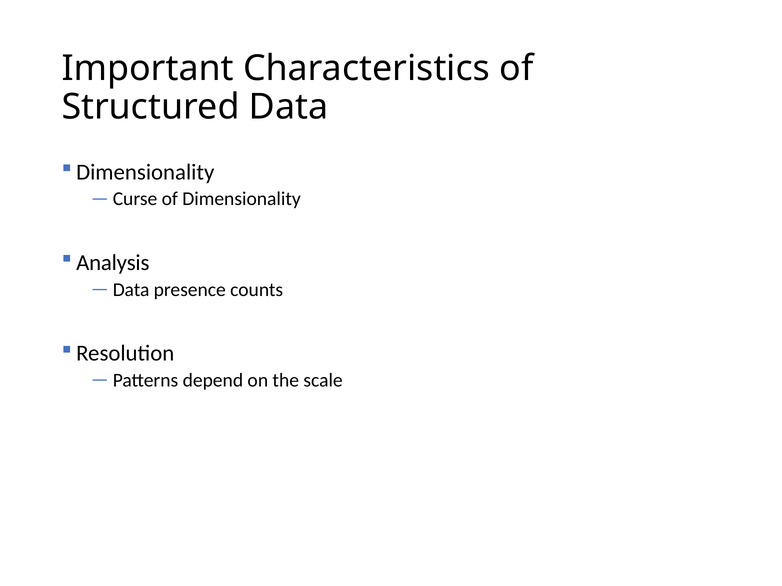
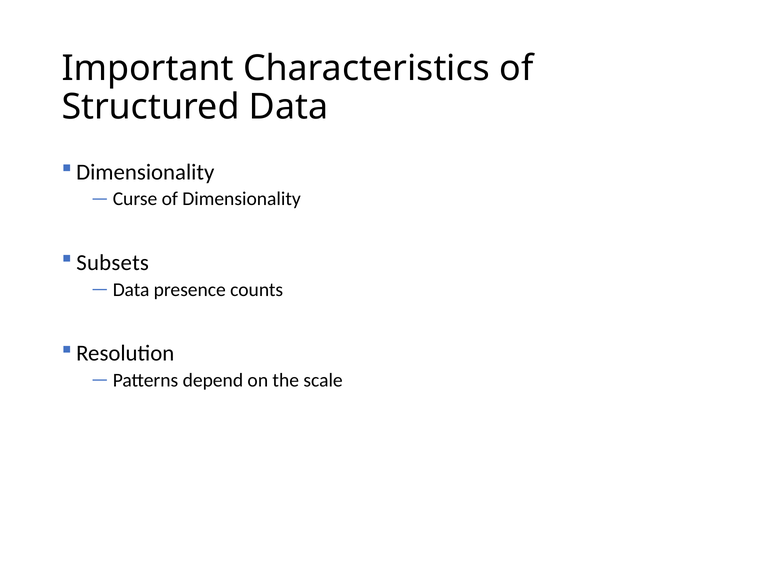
Analysis: Analysis -> Subsets (113, 263)
